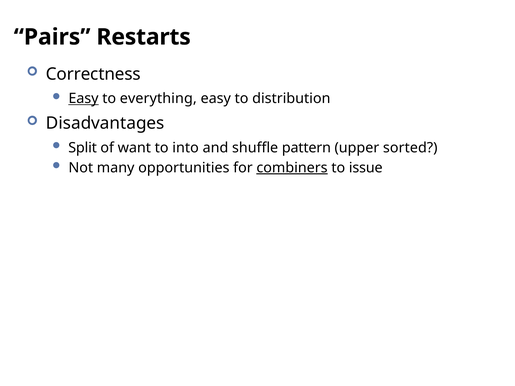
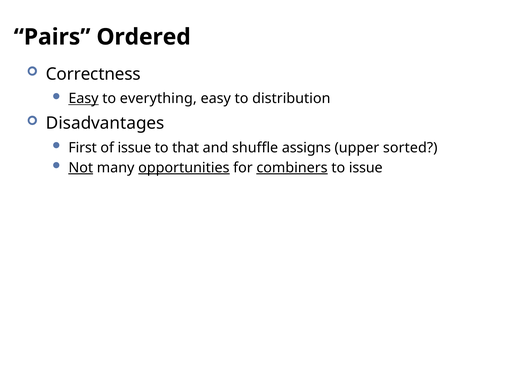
Restarts: Restarts -> Ordered (144, 37)
Split: Split -> First (83, 148)
of want: want -> issue (134, 148)
into: into -> that (186, 148)
pattern: pattern -> assigns (306, 148)
Not underline: none -> present (81, 168)
opportunities underline: none -> present (184, 168)
